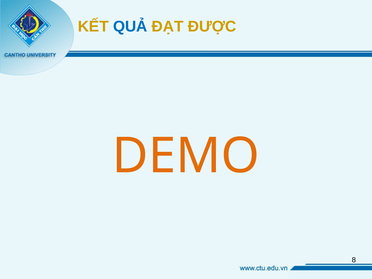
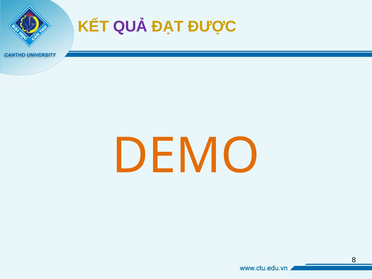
QUẢ colour: blue -> purple (130, 27)
